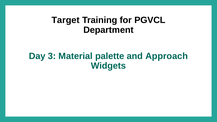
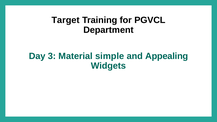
palette: palette -> simple (110, 56)
Approach: Approach -> Appealing (167, 56)
